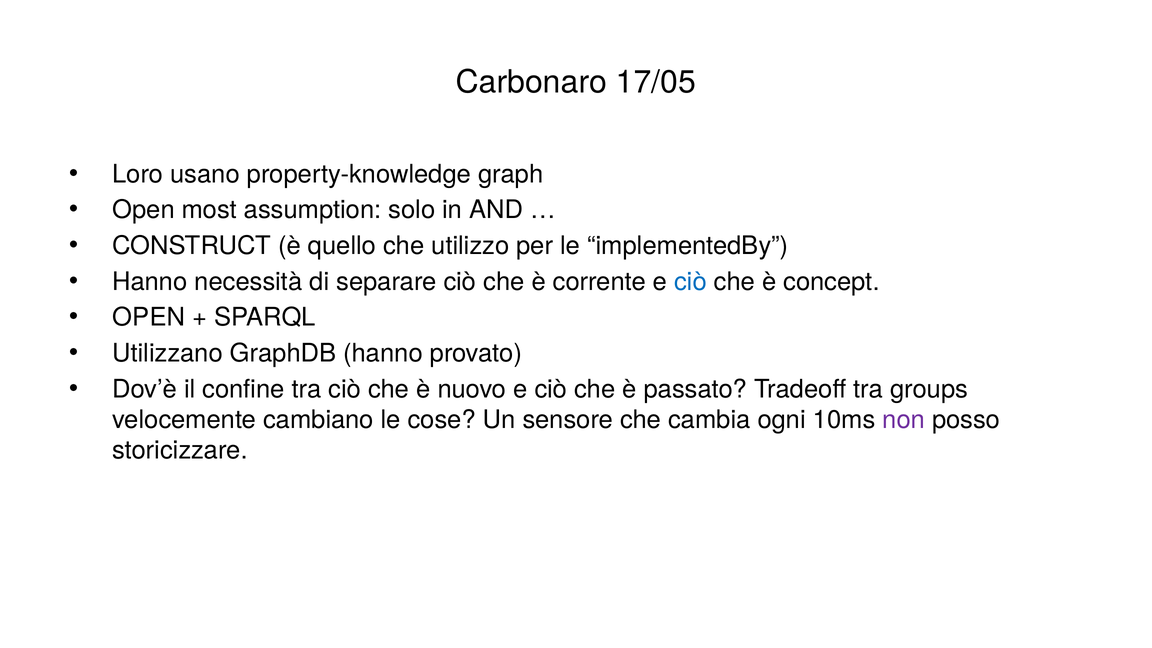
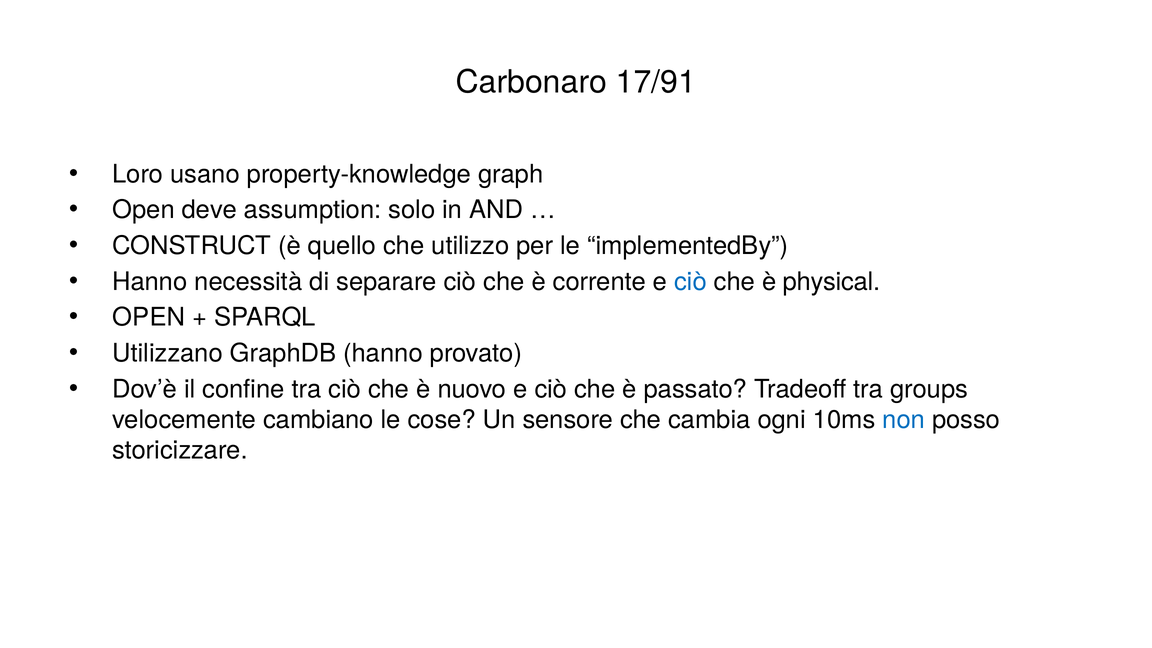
17/05: 17/05 -> 17/91 (656, 82)
most: most -> deve (209, 210)
concept: concept -> physical (832, 282)
non colour: purple -> blue (904, 420)
